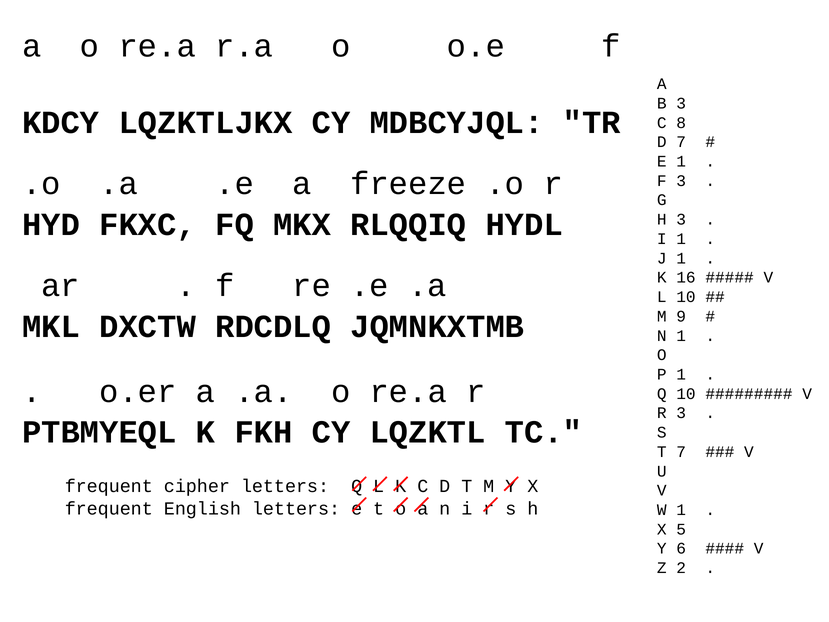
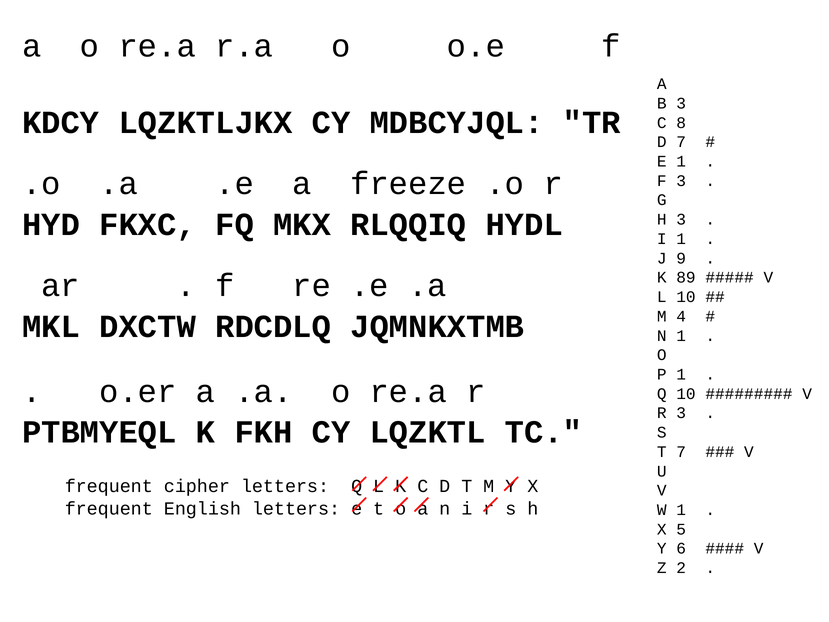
J 1: 1 -> 9 (681, 258)
16: 16 -> 89 (686, 277)
9: 9 -> 4 (681, 316)
